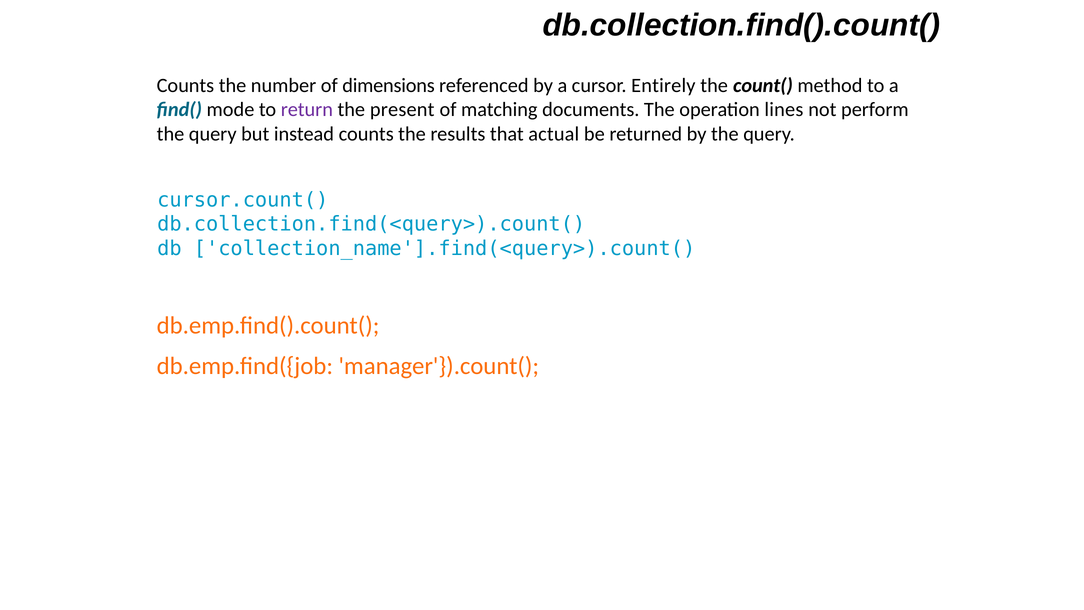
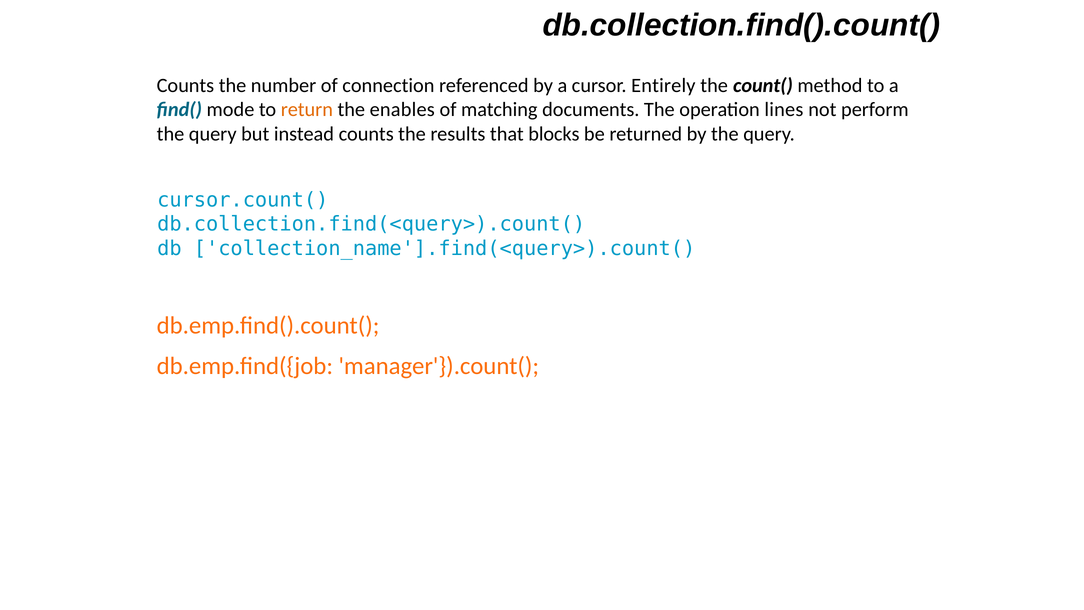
dimensions: dimensions -> connection (388, 85)
return colour: purple -> orange (307, 110)
present: present -> enables (402, 110)
actual: actual -> blocks (554, 134)
